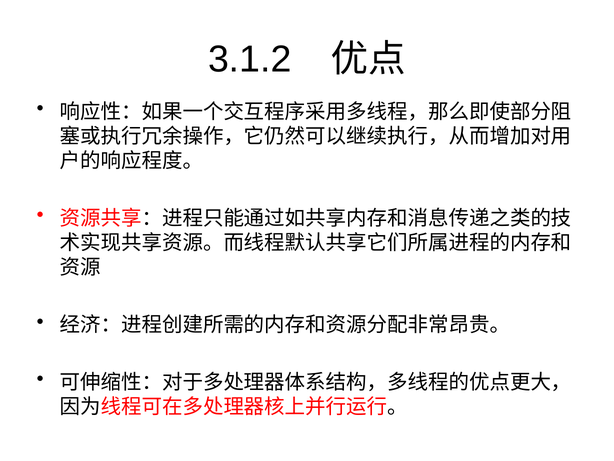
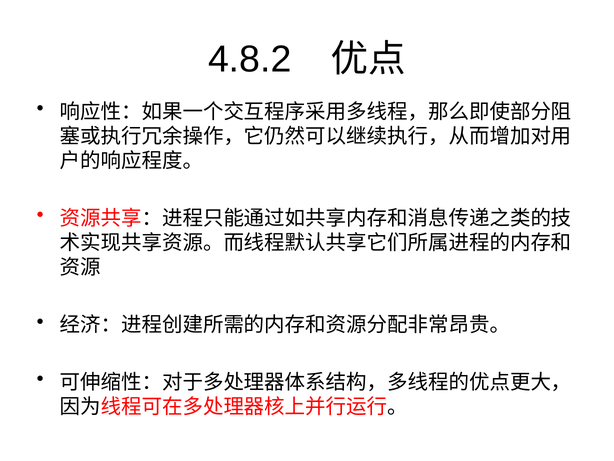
3.1.2: 3.1.2 -> 4.8.2 (250, 59)
